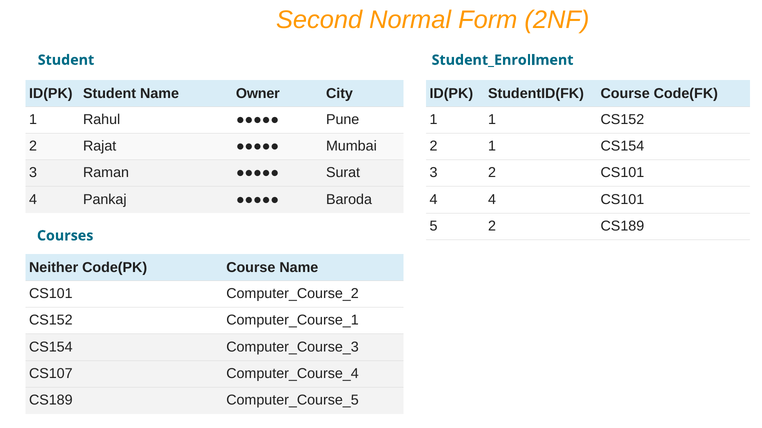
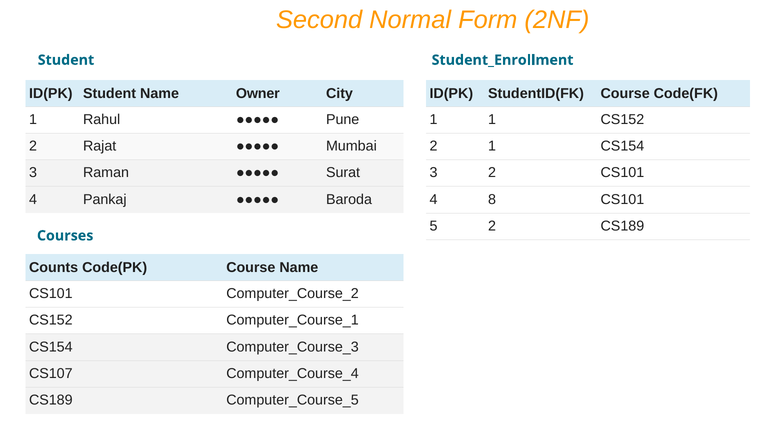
4 4: 4 -> 8 (492, 200)
Neither: Neither -> Counts (54, 268)
